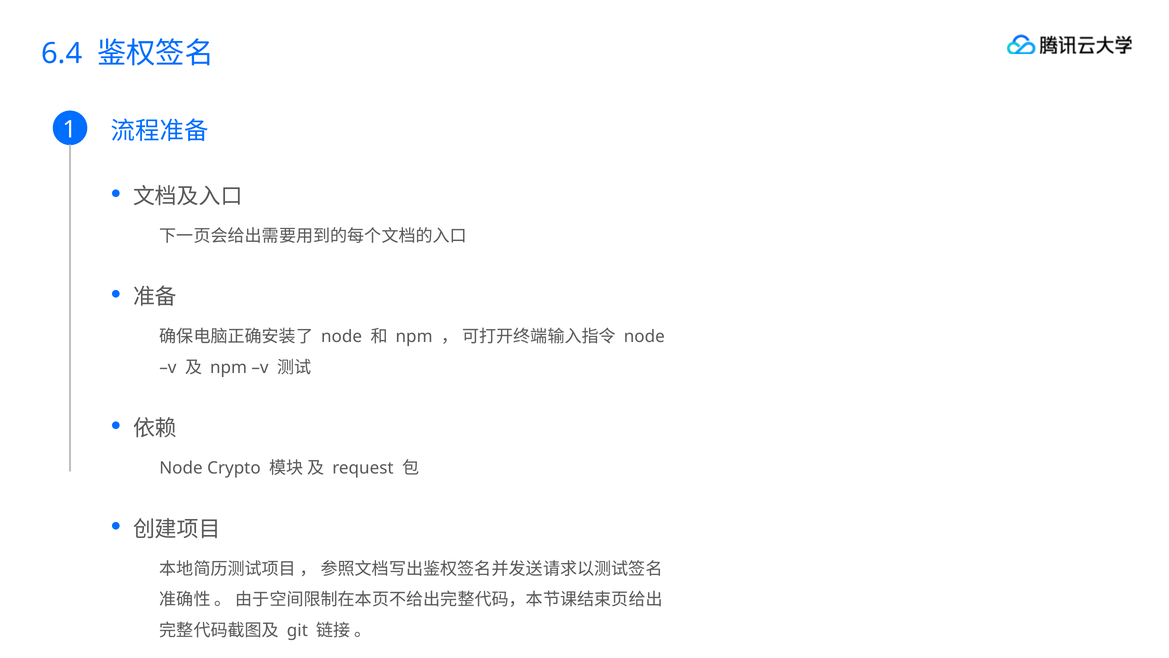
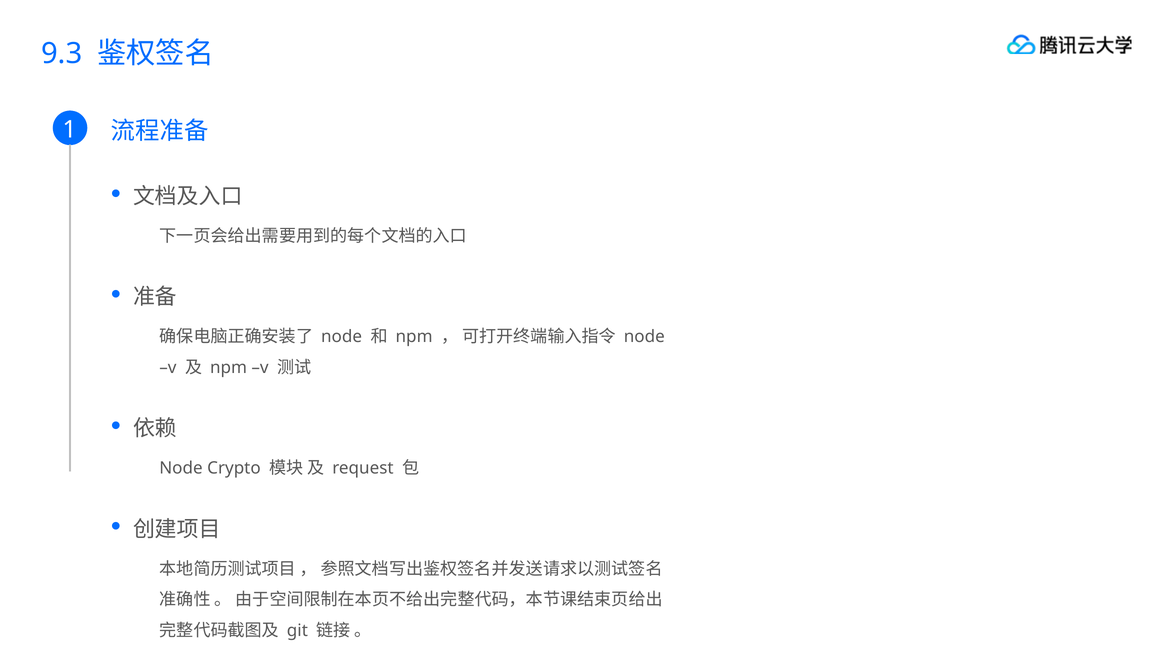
6.4: 6.4 -> 9.3 (62, 53)
